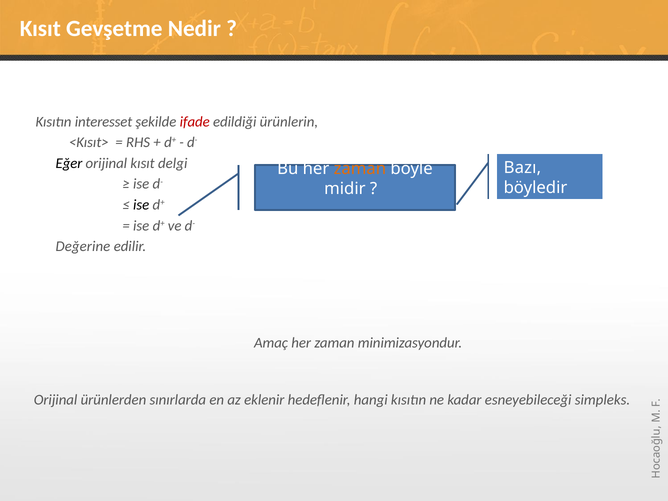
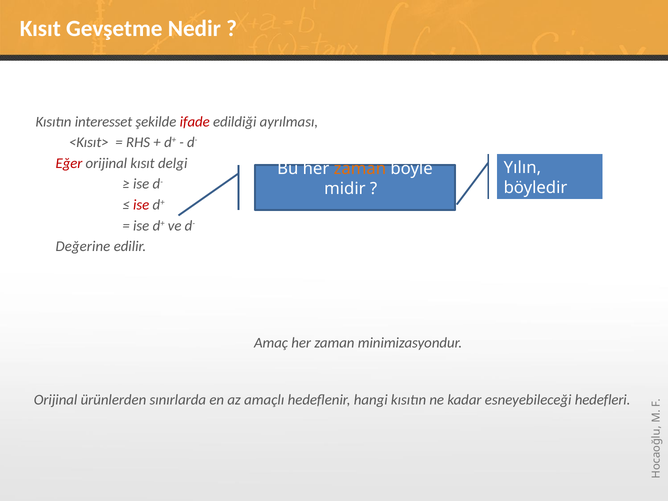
ürünlerin: ürünlerin -> ayrılması (289, 122)
Eğer colour: black -> red (69, 163)
Bazı: Bazı -> Yılın (522, 168)
ise colour: black -> red (141, 205)
eklenir: eklenir -> amaçlı (264, 400)
simpleks: simpleks -> hedefleri (603, 400)
